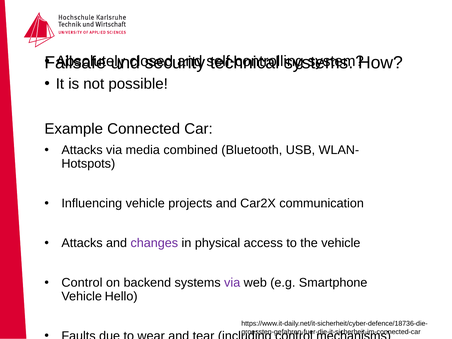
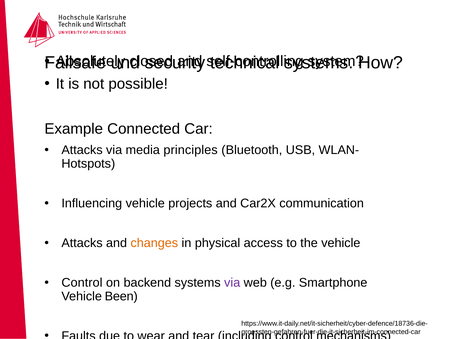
combined: combined -> principles (191, 150)
changes colour: purple -> orange (154, 243)
Hello: Hello -> Been (121, 296)
